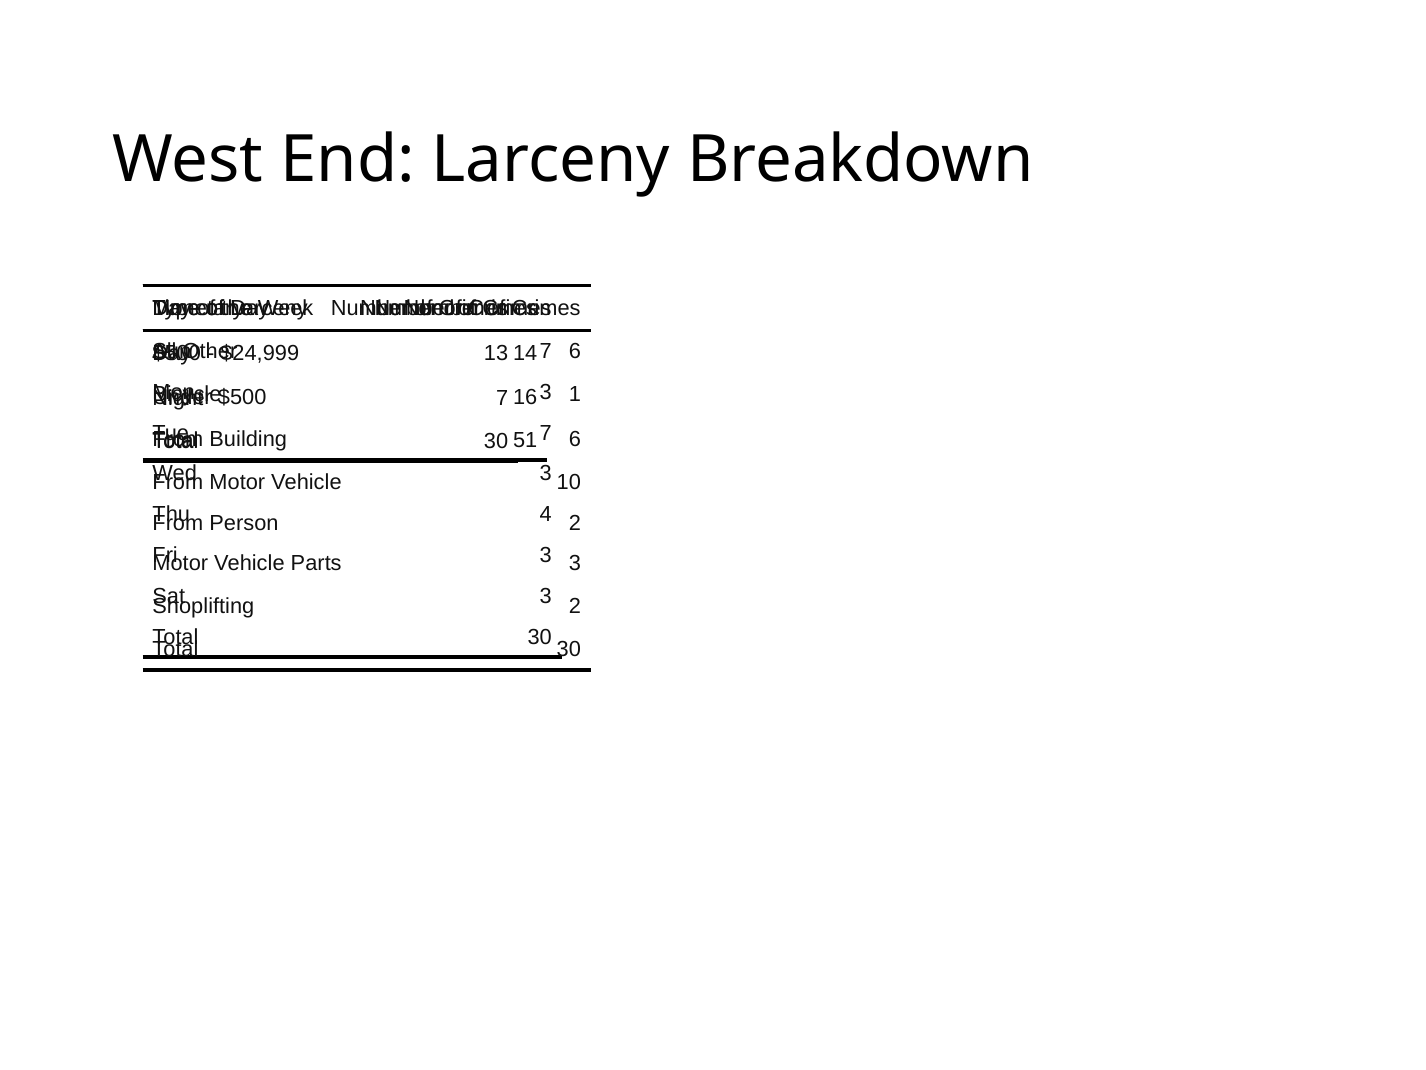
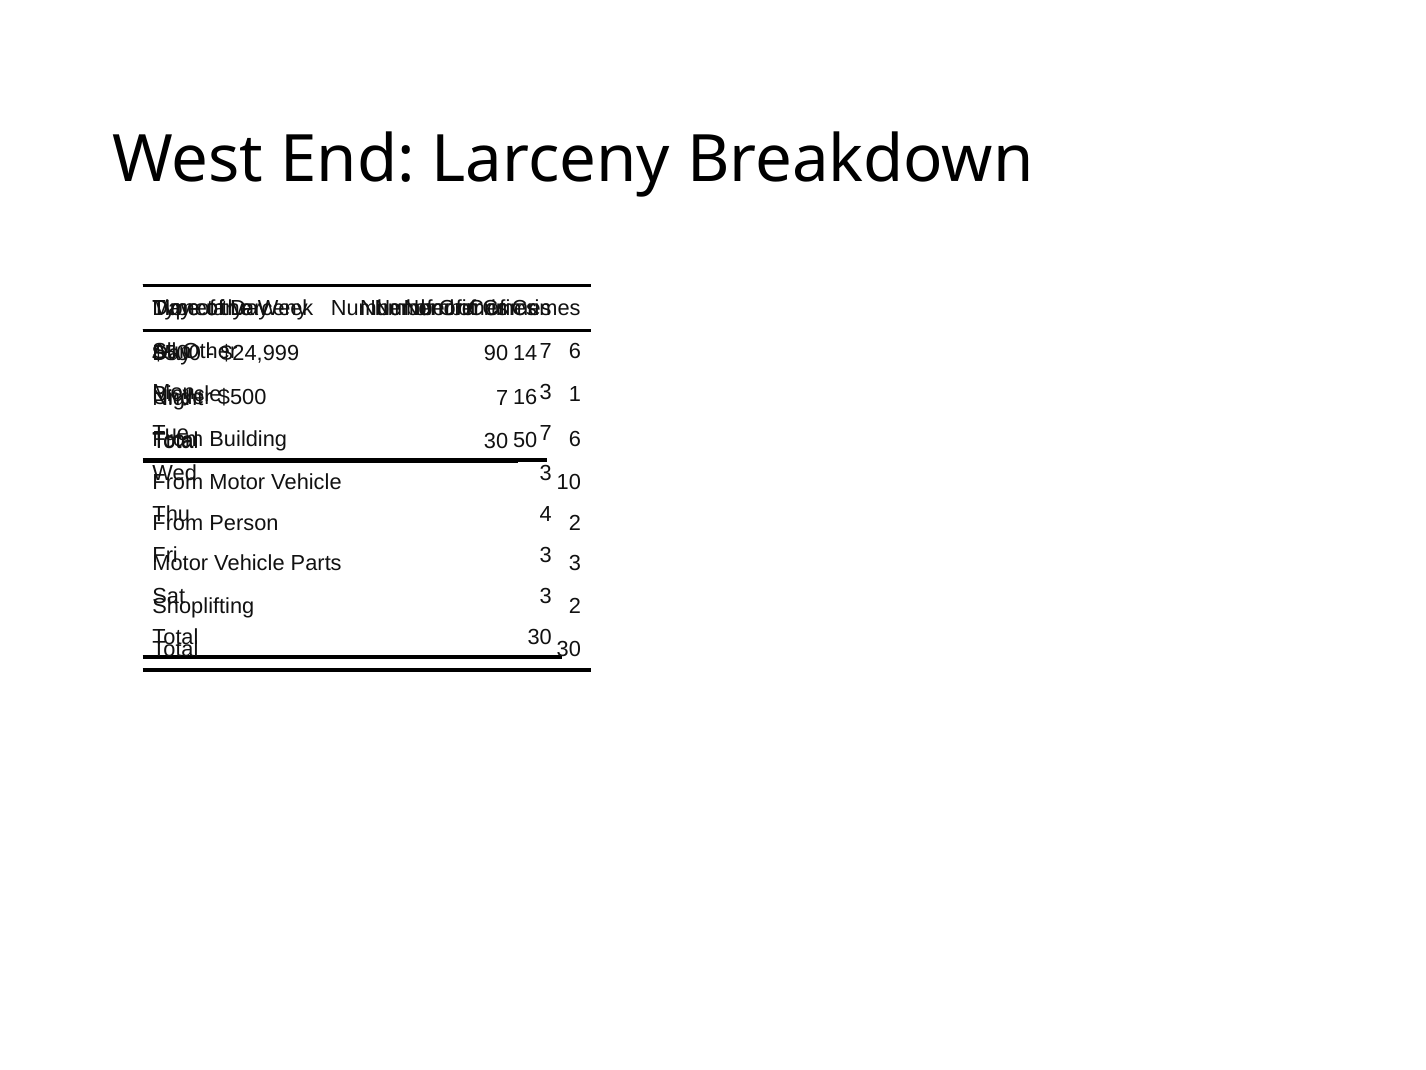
13: 13 -> 90 (496, 353)
51: 51 -> 50 (525, 440)
